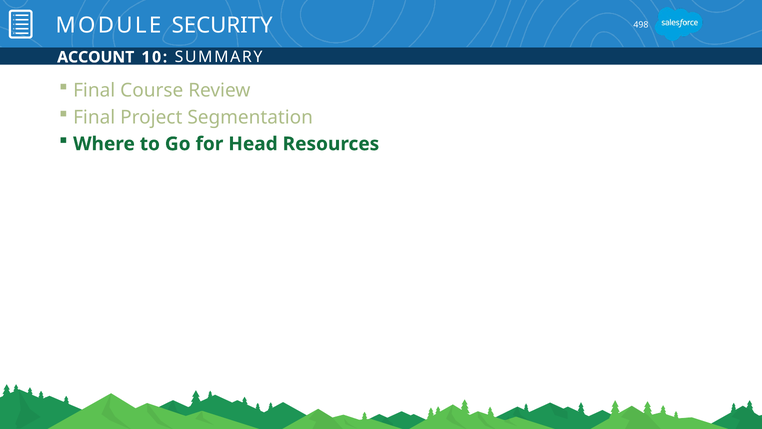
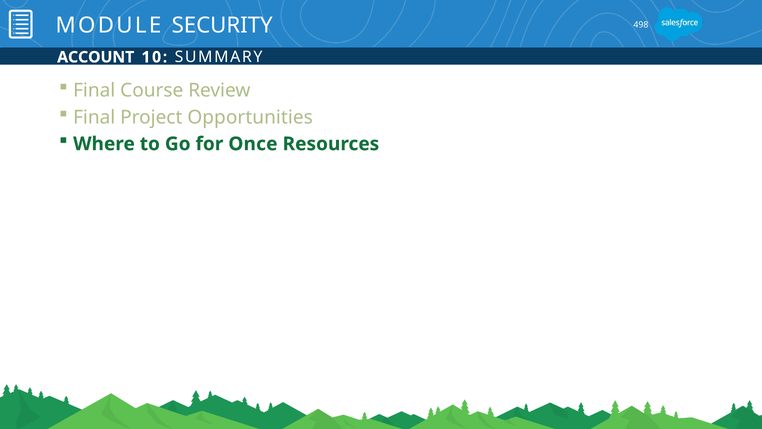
Segmentation: Segmentation -> Opportunities (250, 117)
Head: Head -> Once (253, 144)
